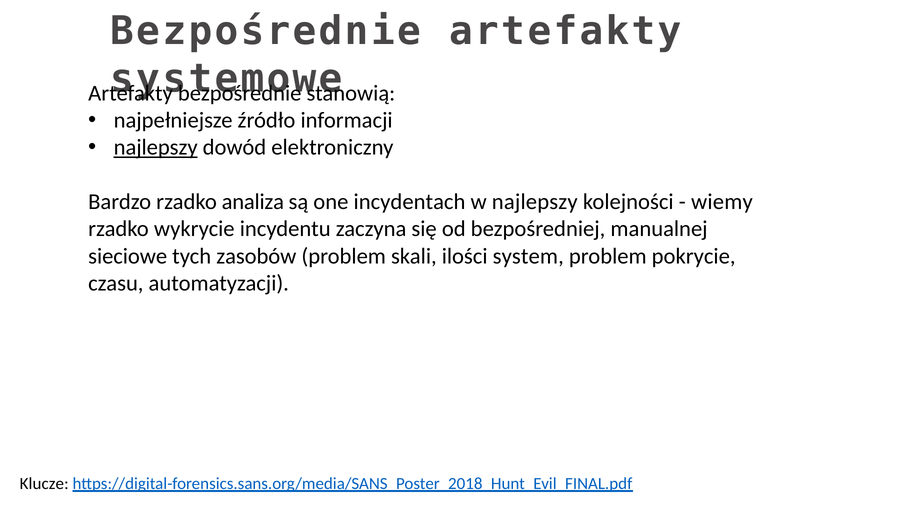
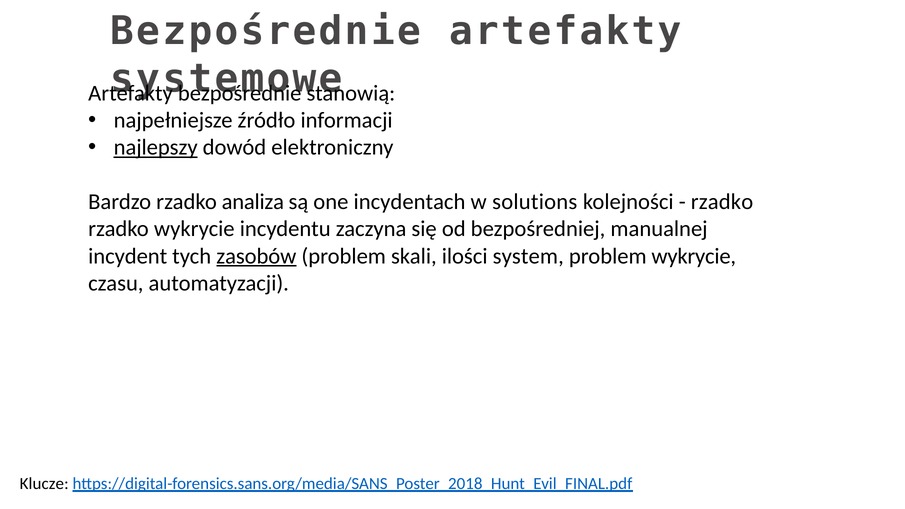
w najlepszy: najlepszy -> solutions (535, 202)
wiemy: wiemy -> rzadko (722, 202)
sieciowe: sieciowe -> incydent (128, 256)
zasobów underline: none -> present (256, 256)
problem pokrycie: pokrycie -> wykrycie (694, 256)
